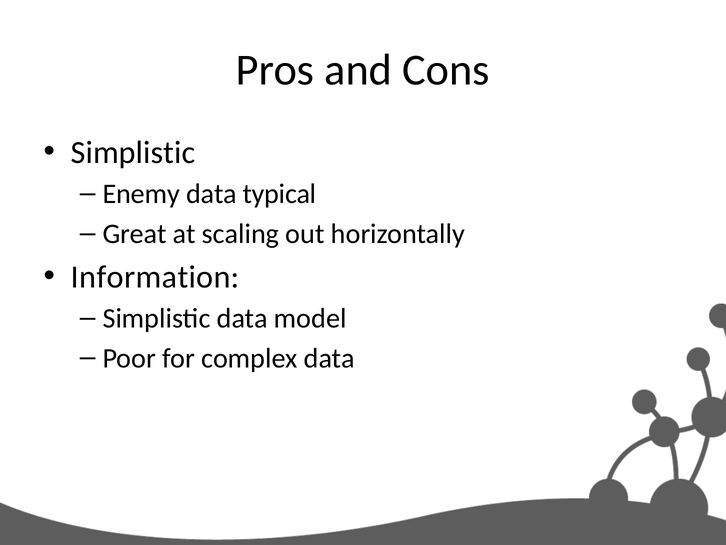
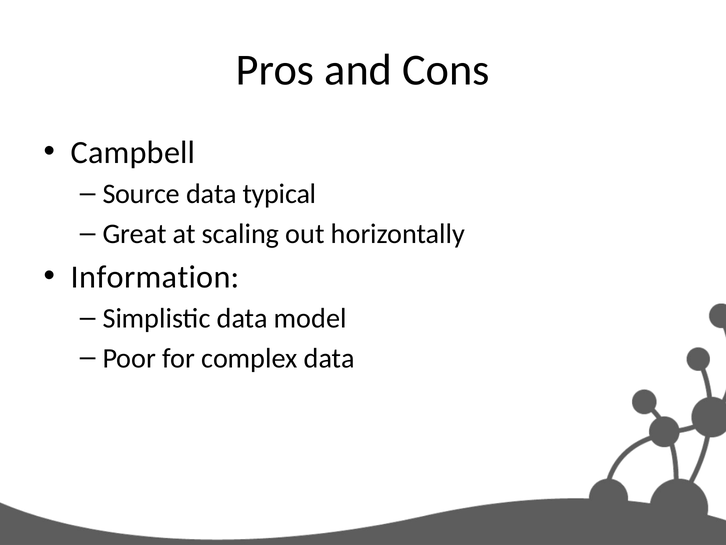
Simplistic: Simplistic -> Campbell (133, 152)
Enemy: Enemy -> Source (141, 194)
